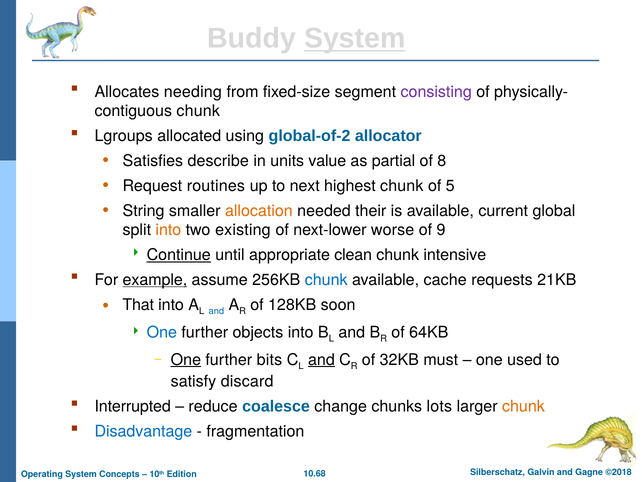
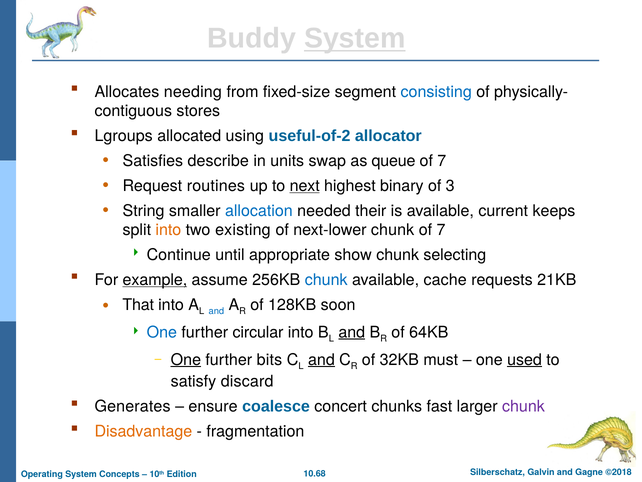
consisting colour: purple -> blue (436, 92)
chunk: chunk -> stores (198, 111)
global-of-2: global-of-2 -> useful-of-2 (310, 136)
value: value -> swap (327, 161)
partial: partial -> queue (394, 161)
8: 8 -> 7 (442, 161)
next underline: none -> present (305, 186)
highest chunk: chunk -> binary (402, 186)
5: 5 -> 3 (450, 186)
allocation colour: orange -> blue (259, 211)
global: global -> keeps (554, 211)
next-lower worse: worse -> chunk (393, 230)
9: 9 -> 7 (441, 230)
Continue underline: present -> none (179, 255)
clean: clean -> show (353, 255)
intensive: intensive -> selecting (455, 255)
objects: objects -> circular (258, 332)
and underline: none -> present (352, 332)
used underline: none -> present (525, 359)
Interrupted: Interrupted -> Generates (133, 406)
reduce: reduce -> ensure (213, 406)
change: change -> concert (341, 406)
lots: lots -> fast (439, 406)
chunk colour: orange -> purple (523, 406)
Disadvantage colour: blue -> orange (143, 431)
